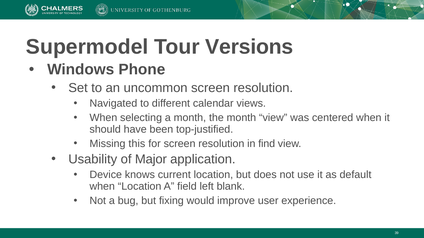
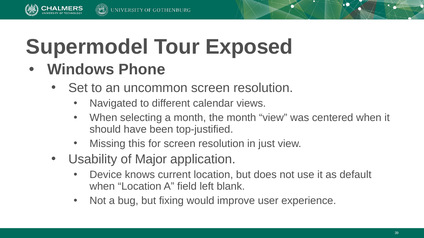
Versions: Versions -> Exposed (249, 47)
find: find -> just (267, 144)
